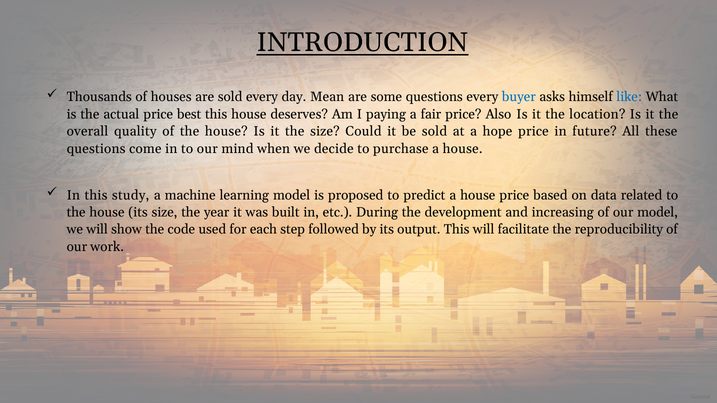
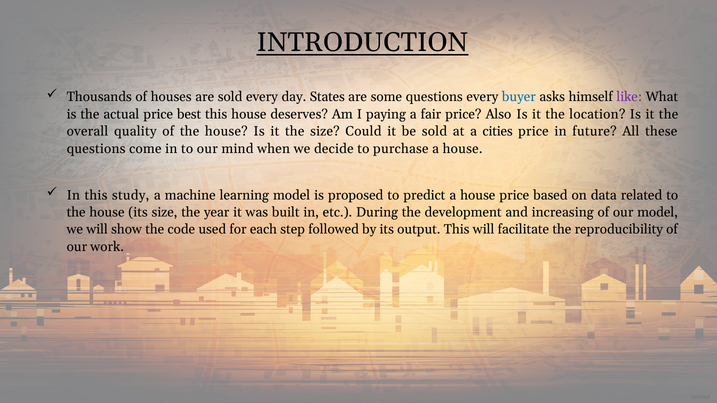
Mean: Mean -> States (327, 97)
like colour: blue -> purple (629, 97)
hope: hope -> cities (498, 132)
